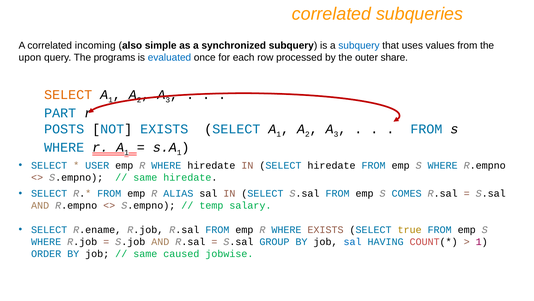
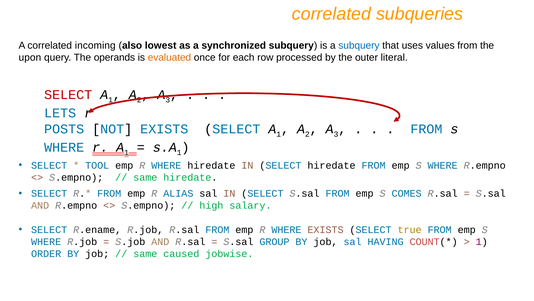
simple: simple -> lowest (161, 45)
programs: programs -> operands (114, 57)
evaluated colour: blue -> orange (169, 57)
share: share -> literal (394, 57)
SELECT colour: orange -> red (68, 94)
PART: PART -> LETS (60, 113)
USER: USER -> TOOL (97, 165)
temp: temp -> high (211, 205)
